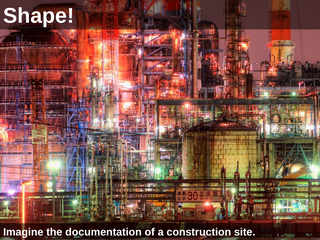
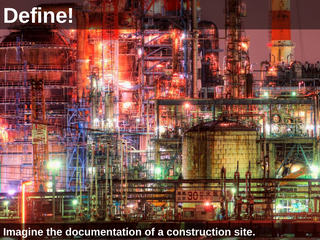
Shape: Shape -> Define (39, 16)
